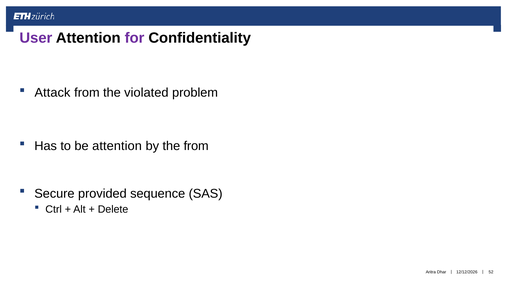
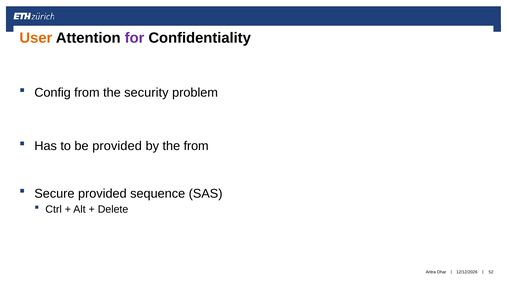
User colour: purple -> orange (36, 38)
Attack: Attack -> Config (53, 93)
violated: violated -> security (146, 93)
be attention: attention -> provided (117, 146)
